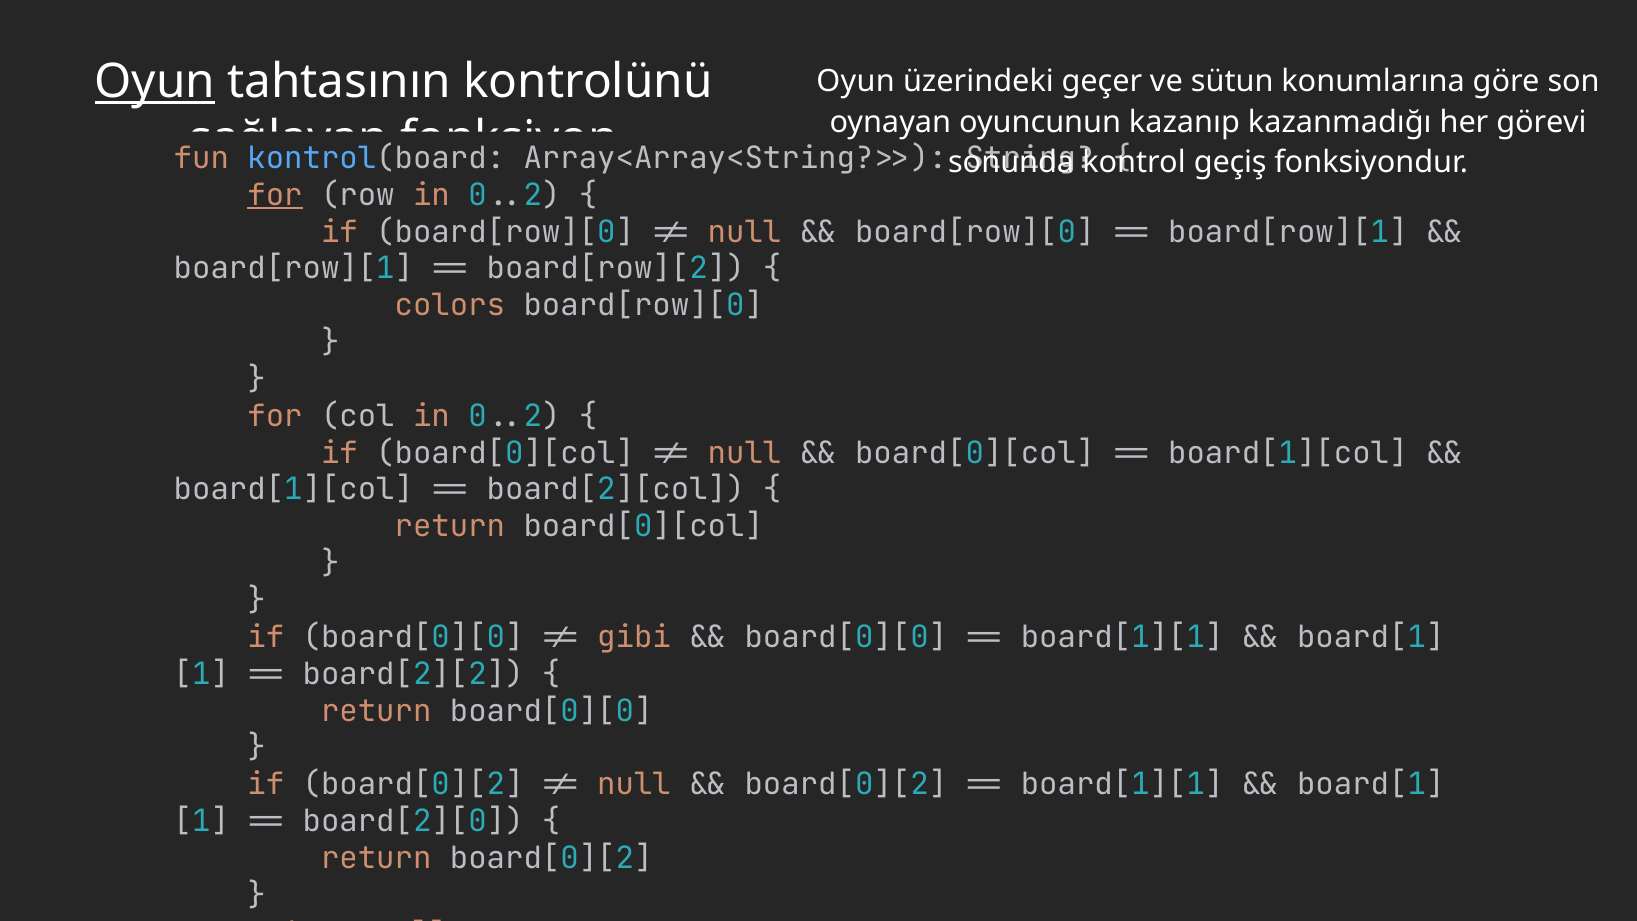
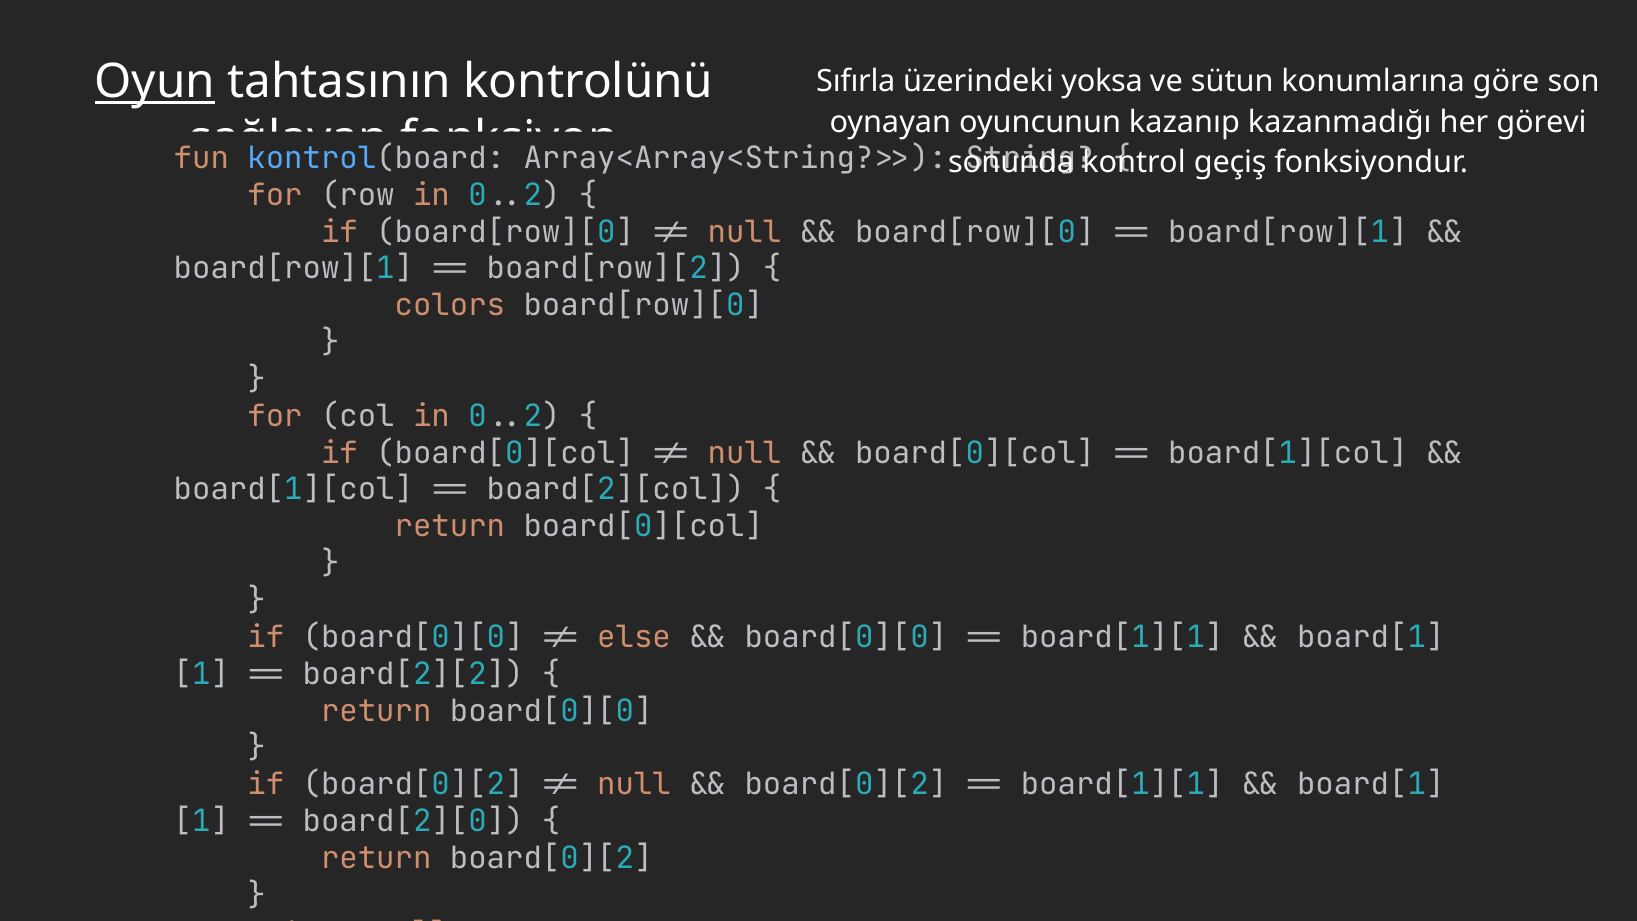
Oyun: Oyun -> Sıfırla (856, 82)
geçer: geçer -> yoksa (1102, 82)
for underline: present -> none (275, 195)
gibi: gibi -> else (634, 637)
